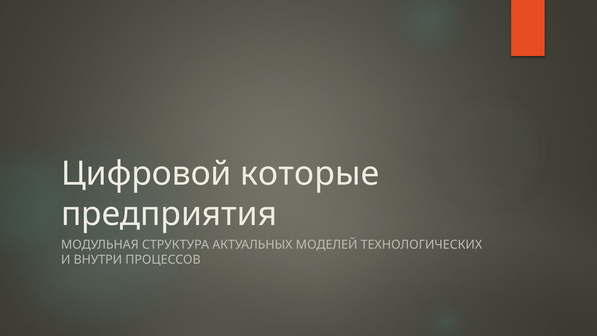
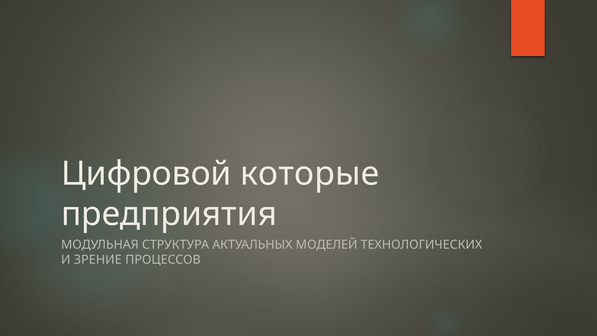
ВНУТРИ: ВНУТРИ -> ЗРЕНИЕ (98, 259)
